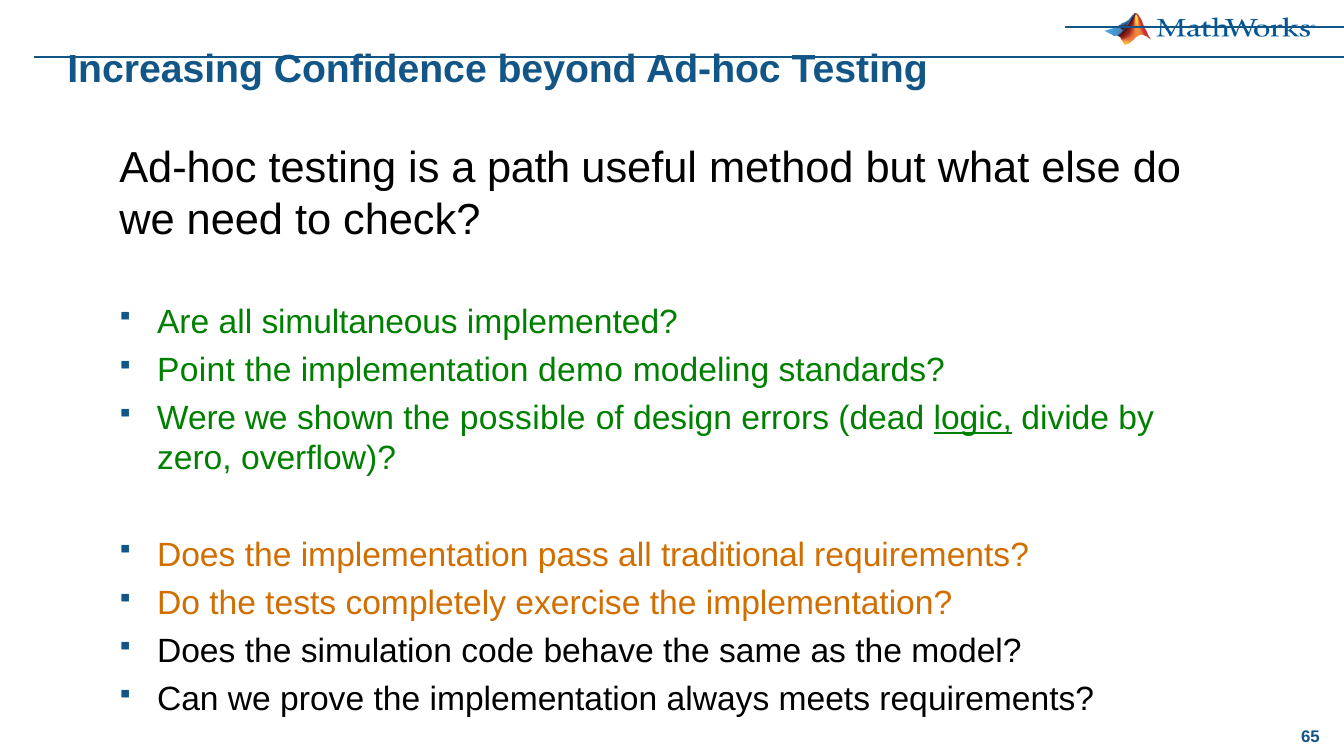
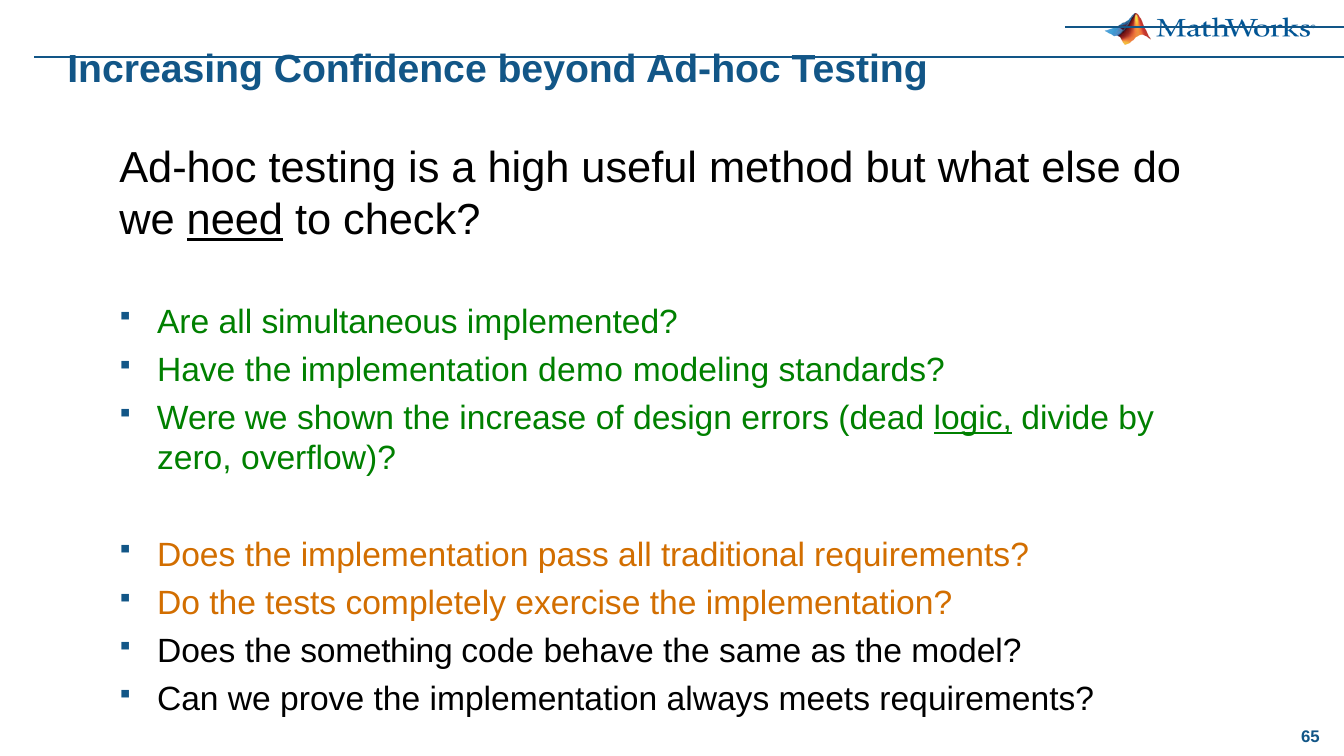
path: path -> high (529, 169)
need underline: none -> present (235, 221)
Point: Point -> Have (196, 370)
possible: possible -> increase (523, 419)
simulation: simulation -> something (377, 652)
